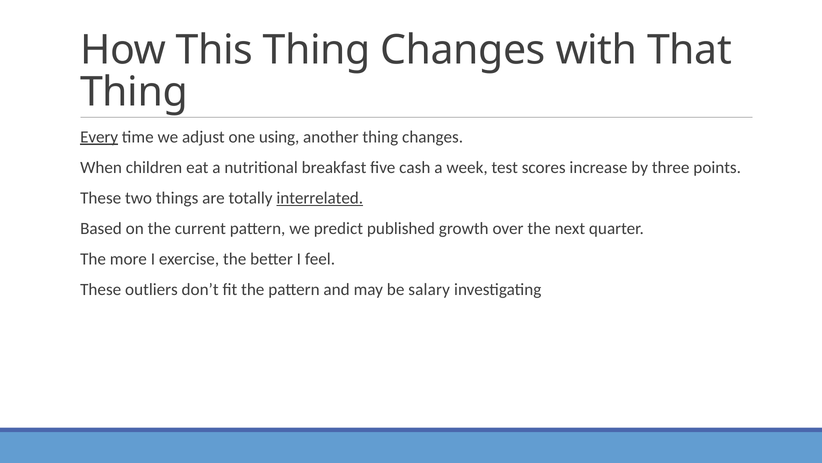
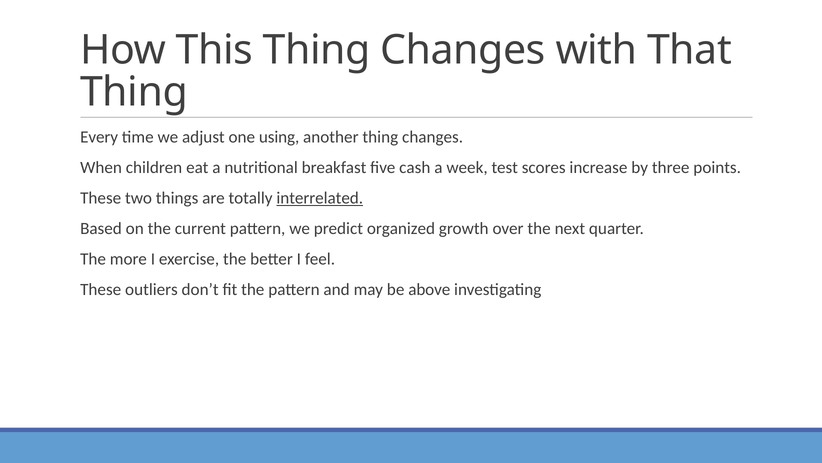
Every underline: present -> none (99, 137)
published: published -> organized (401, 228)
salary: salary -> above (429, 289)
